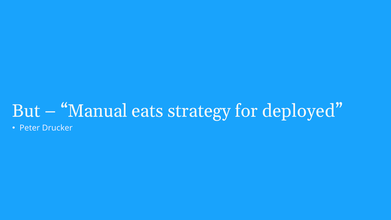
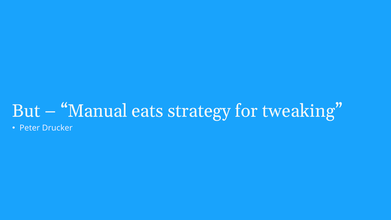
deployed: deployed -> tweaking (302, 111)
